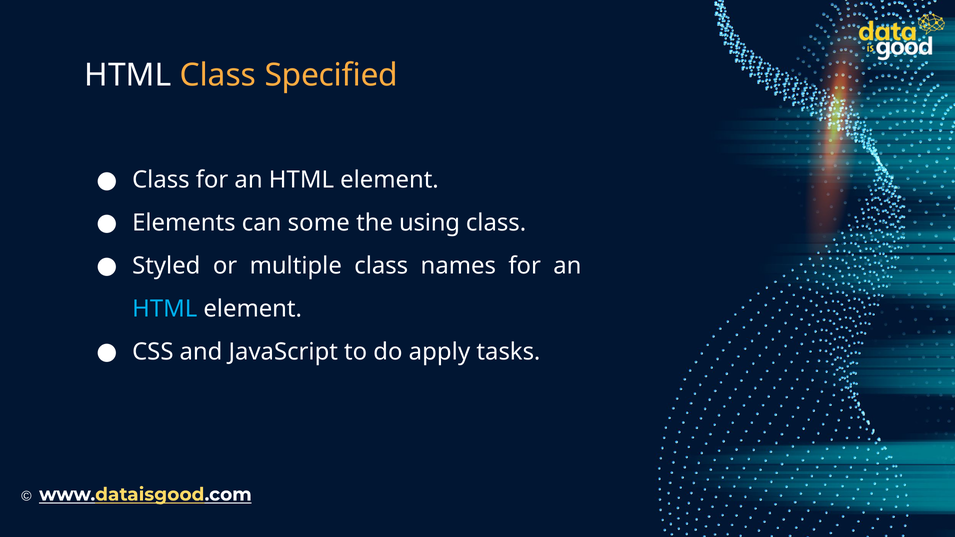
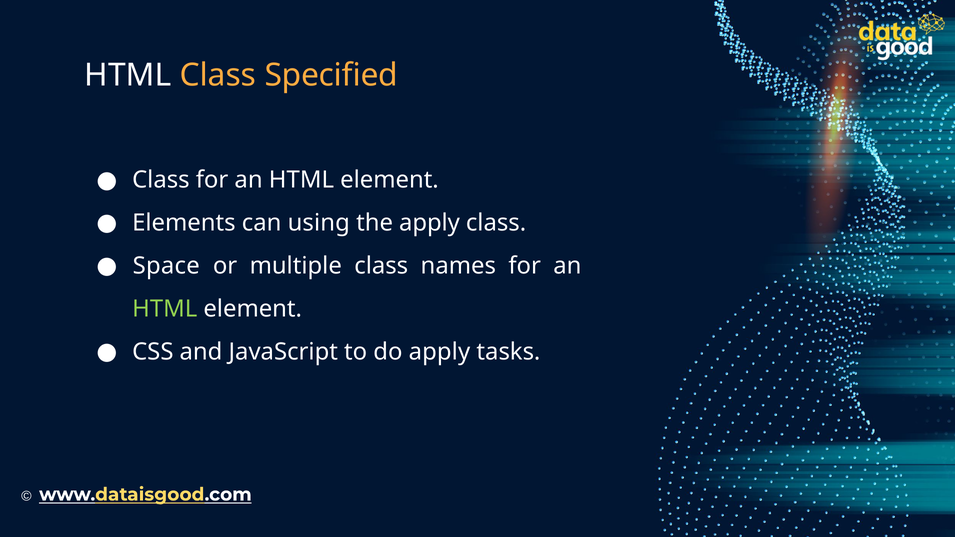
some: some -> using (319, 223)
the using: using -> apply (429, 223)
Styled: Styled -> Space (166, 266)
HTML colour: light blue -> light green (165, 309)
